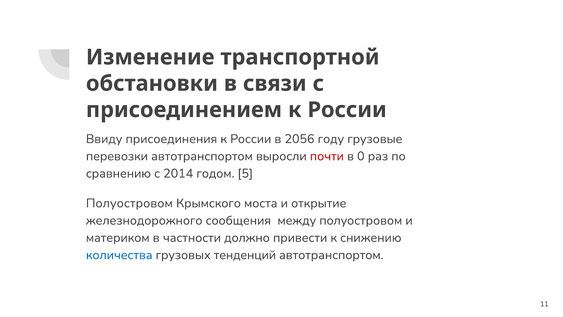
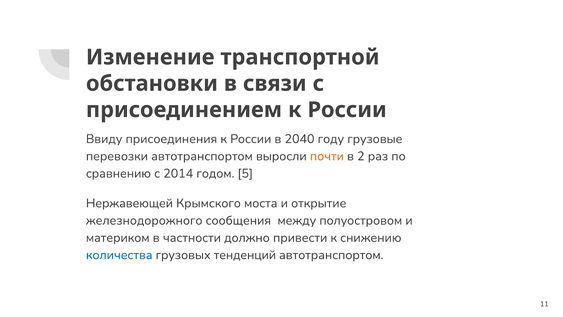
2056: 2056 -> 2040 (300, 139)
почти colour: red -> orange (327, 156)
0: 0 -> 2 (361, 156)
Полуостровом: Полуостровом -> Нержавеющей (129, 203)
